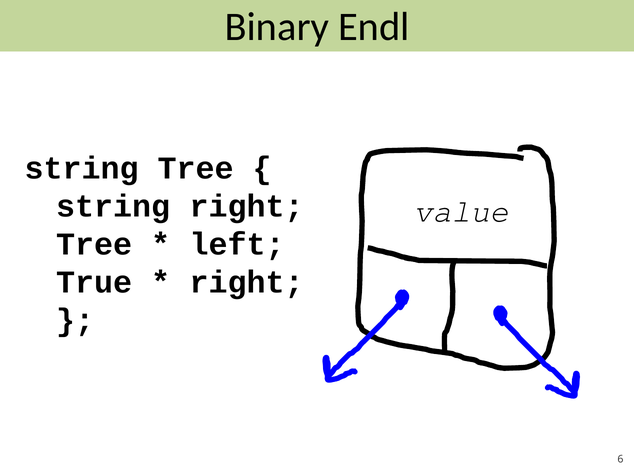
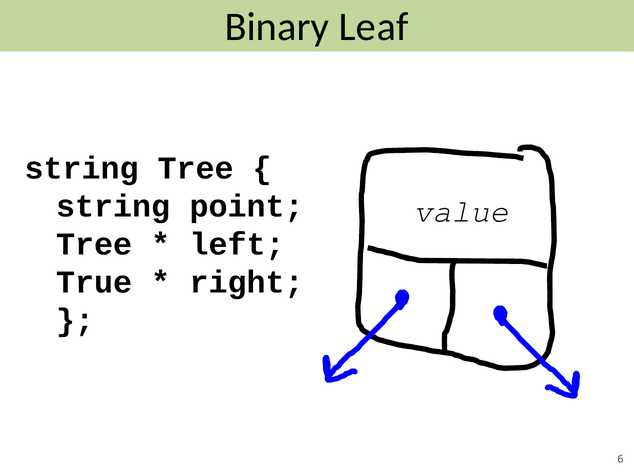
Endl: Endl -> Leaf (374, 27)
string right: right -> point (247, 206)
